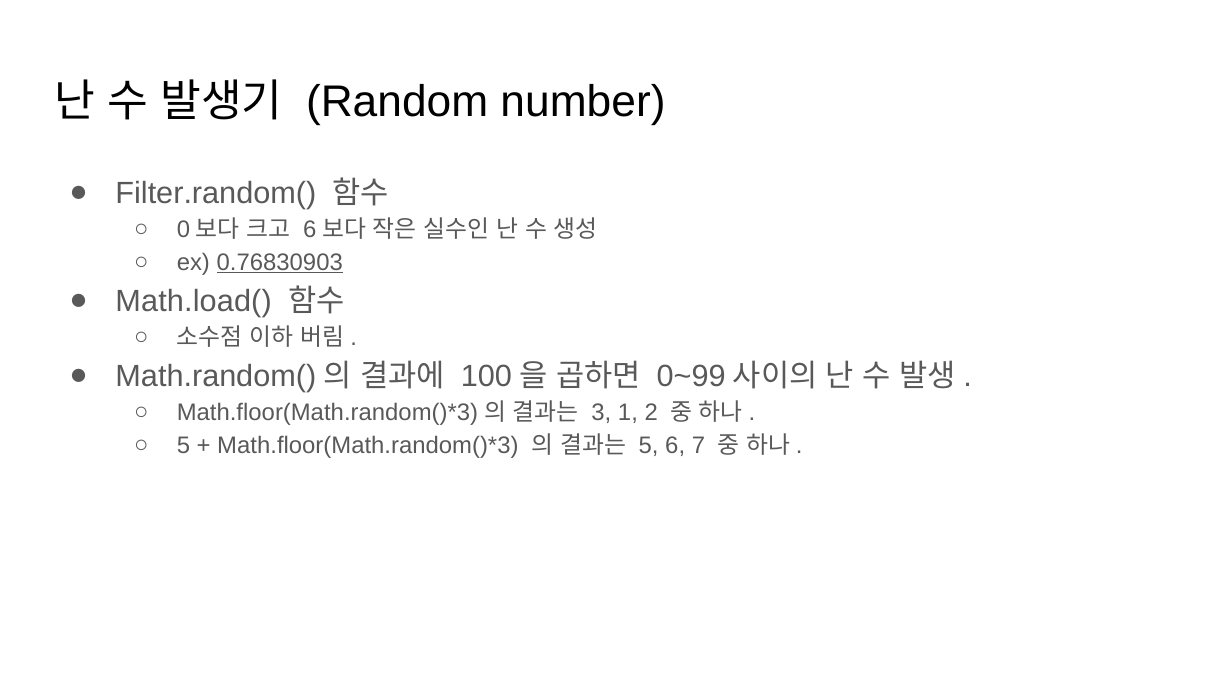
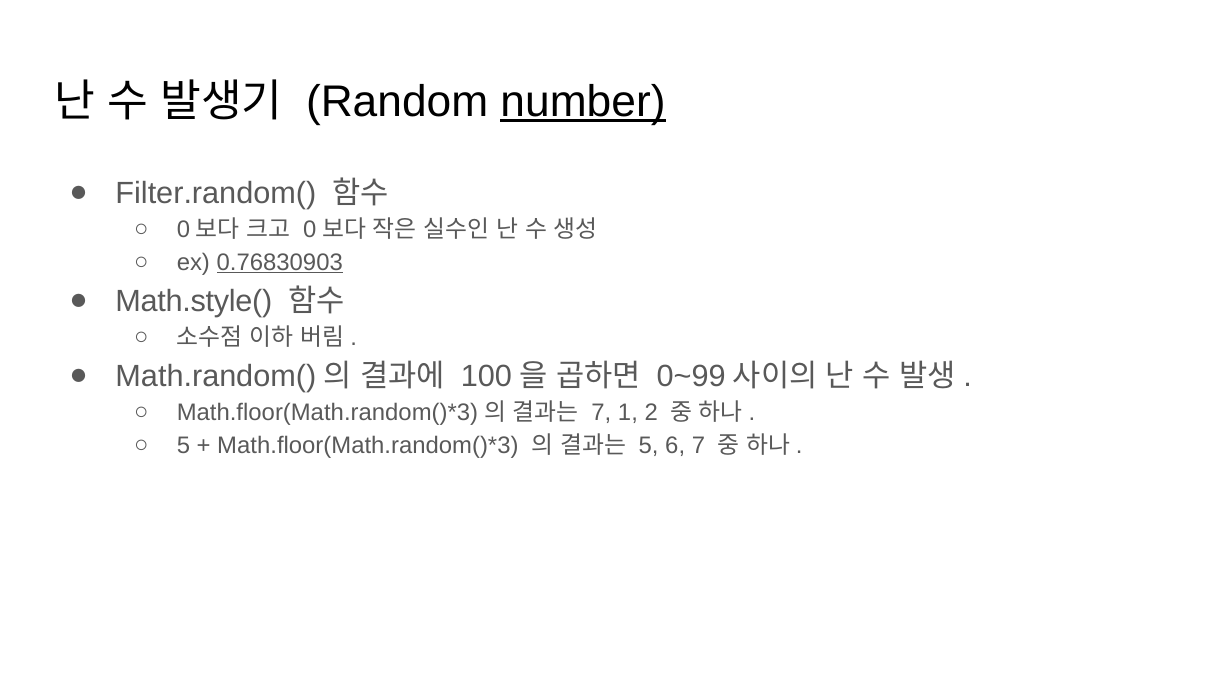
number underline: none -> present (583, 102)
6: 6 -> 0 (310, 230)
Math.load(: Math.load( -> Math.style( (194, 301)
3: 3 -> 7 (601, 413)
